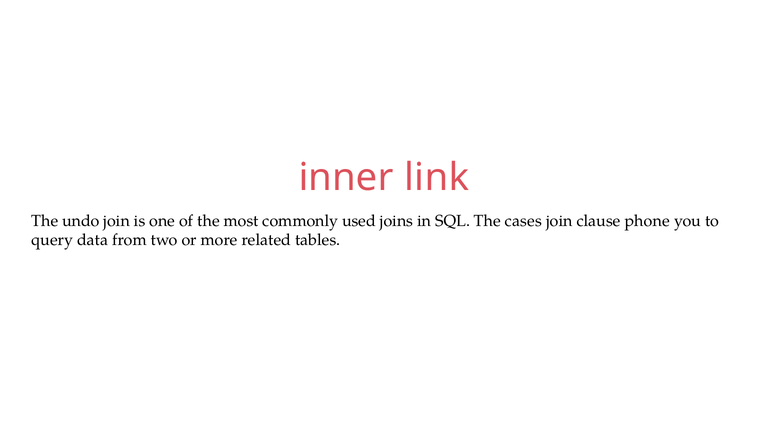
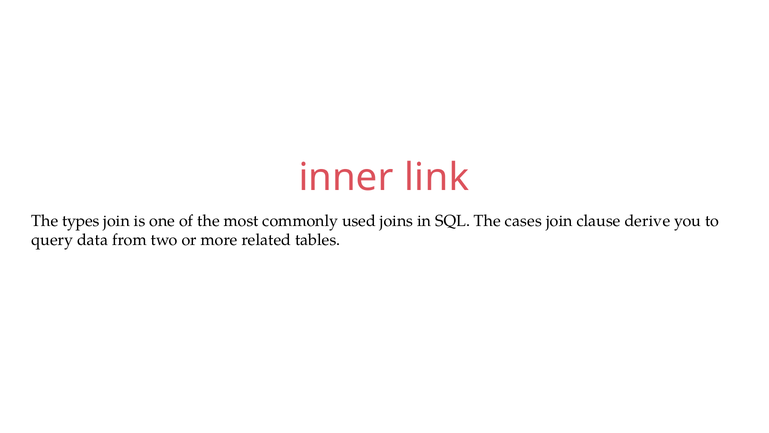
undo: undo -> types (81, 221)
phone: phone -> derive (647, 221)
